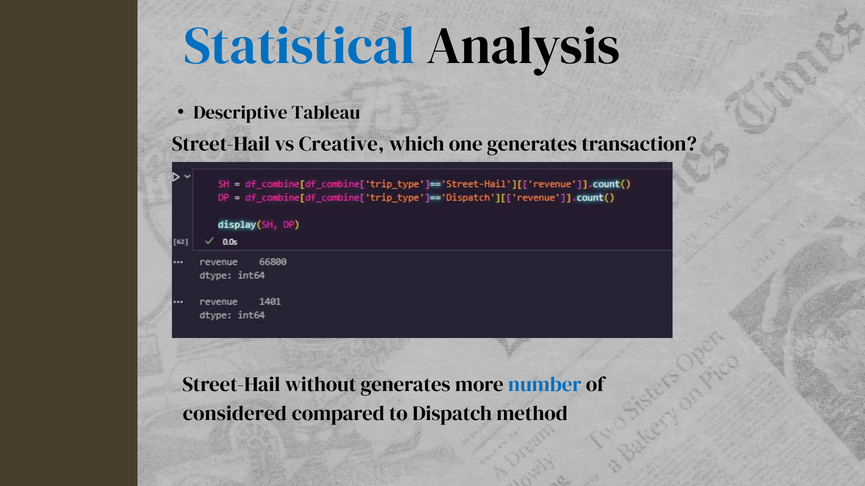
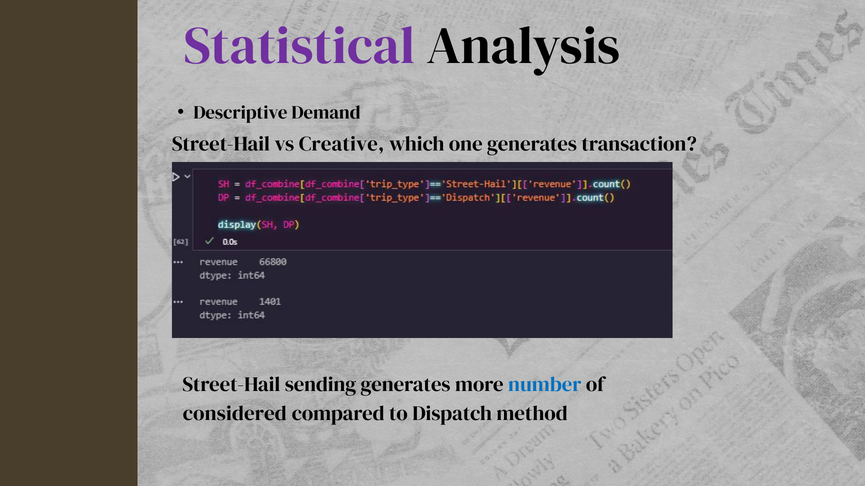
Statistical colour: blue -> purple (299, 46)
Tableau: Tableau -> Demand (326, 113)
without: without -> sending (321, 385)
